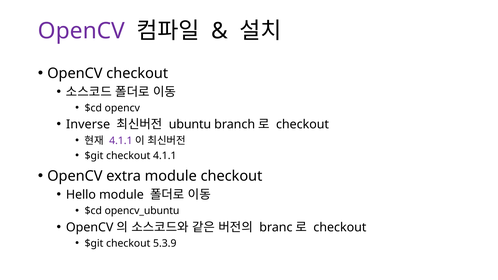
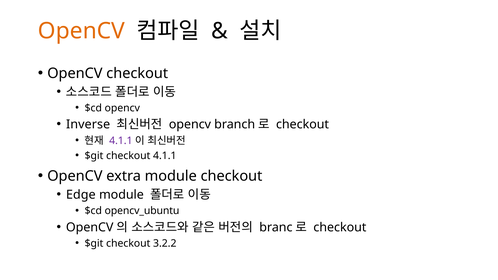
OpenCV colour: purple -> orange (81, 31)
ubuntu: ubuntu -> opencv (190, 125)
Hello: Hello -> Edge (81, 195)
5.3.9: 5.3.9 -> 3.2.2 (165, 244)
